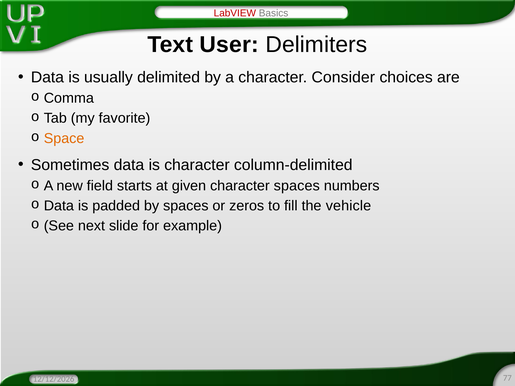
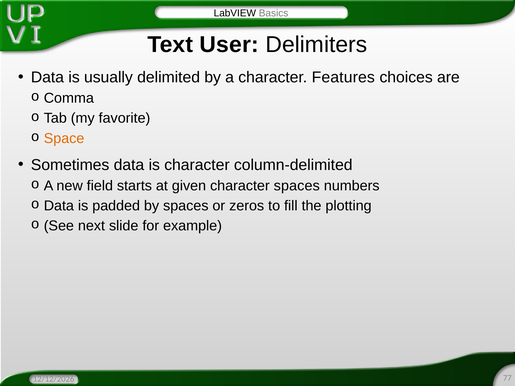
LabVIEW colour: red -> black (235, 13)
Consider: Consider -> Features (343, 77)
vehicle: vehicle -> plotting (349, 206)
